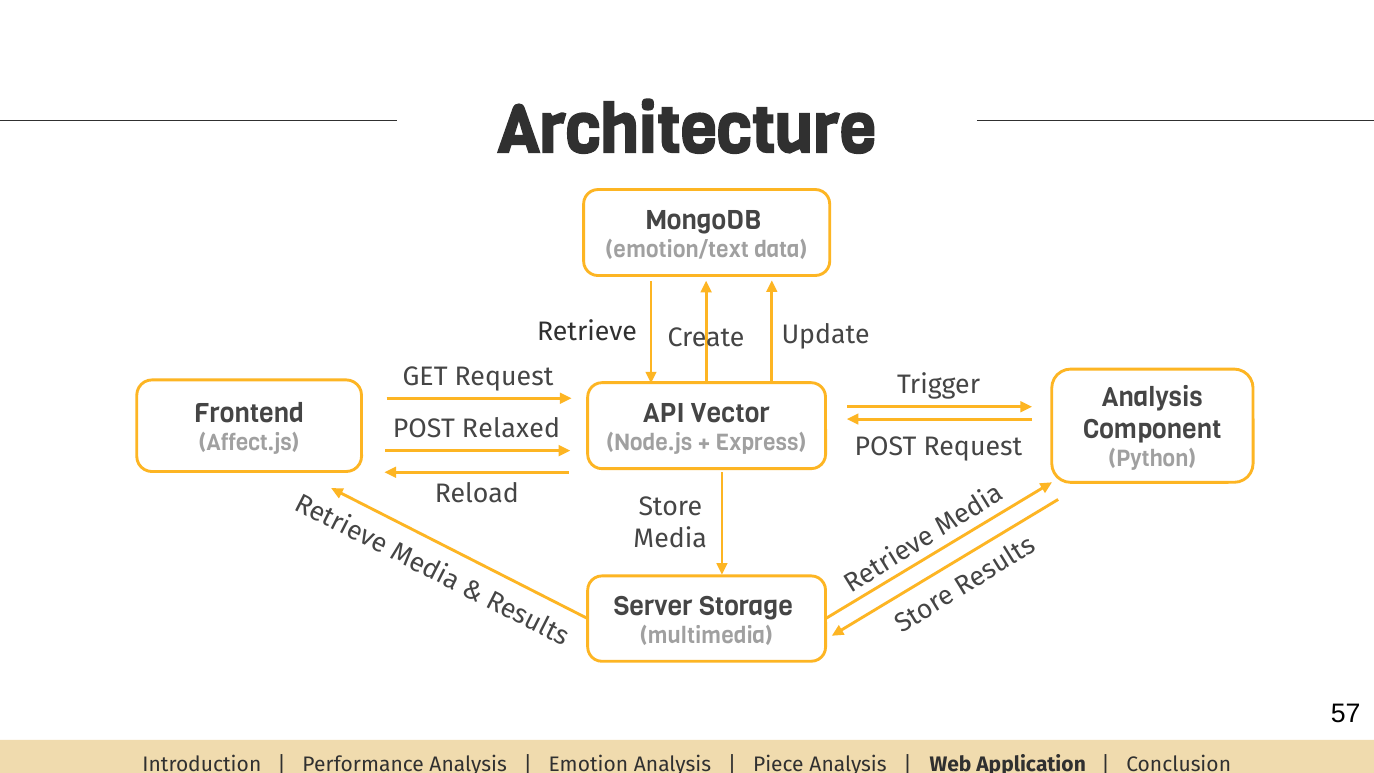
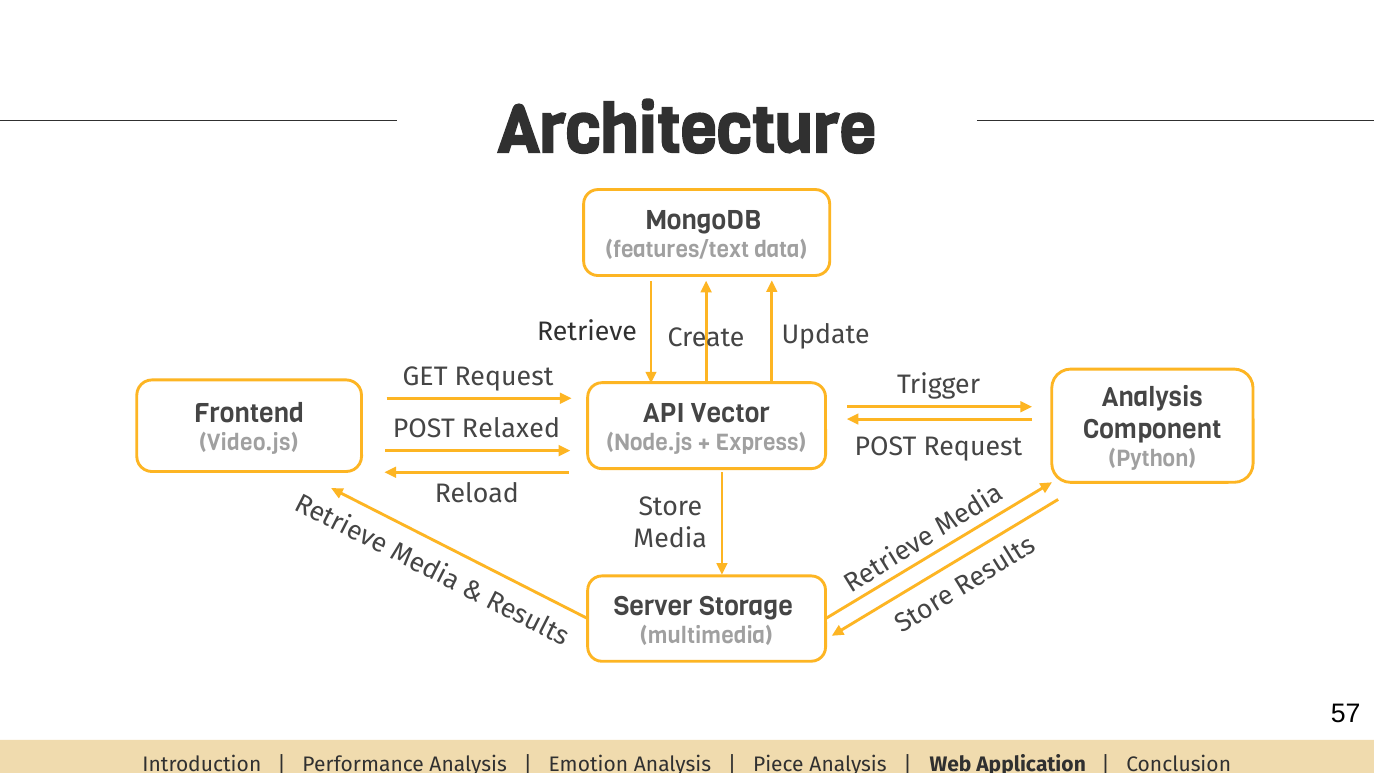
emotion/text: emotion/text -> features/text (677, 250)
Affect.js: Affect.js -> Video.js (249, 443)
